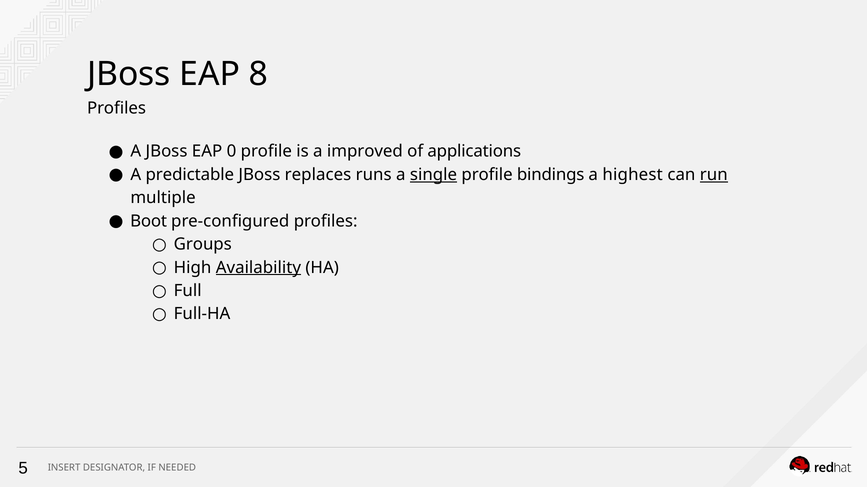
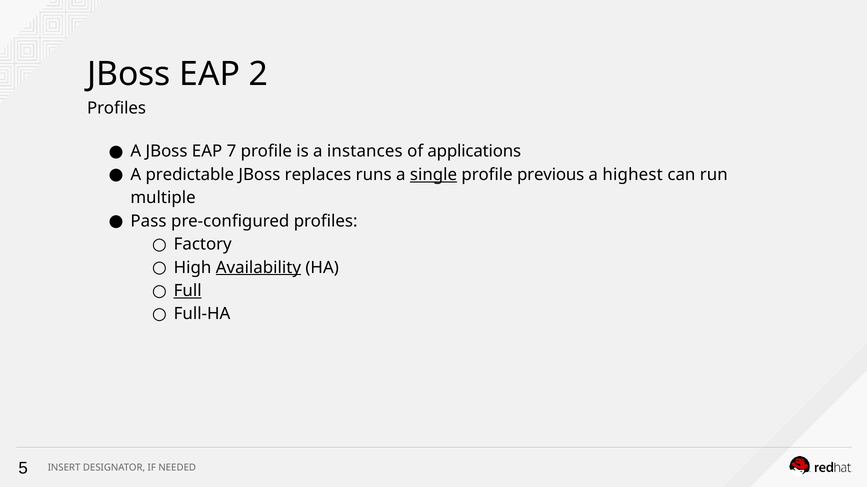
8: 8 -> 2 (258, 74)
0: 0 -> 7 (231, 152)
improved: improved -> instances (365, 152)
bindings: bindings -> previous (551, 175)
run underline: present -> none (714, 175)
Boot: Boot -> Pass (148, 221)
Groups: Groups -> Factory (203, 245)
Full underline: none -> present (188, 291)
